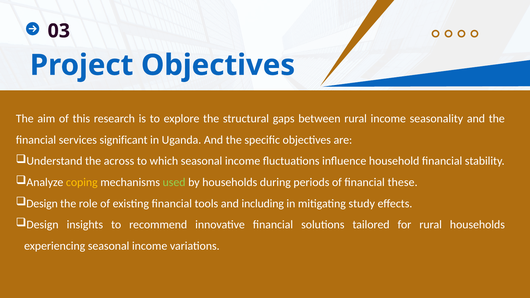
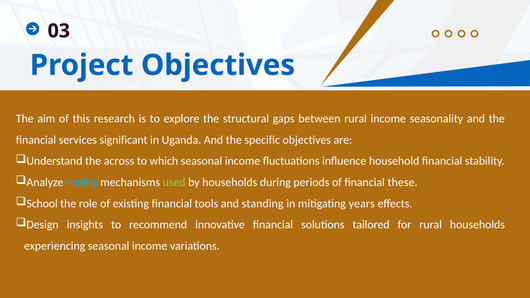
coping colour: yellow -> light blue (82, 182)
Design: Design -> School (42, 204)
including: including -> standing (263, 204)
study: study -> years (362, 204)
